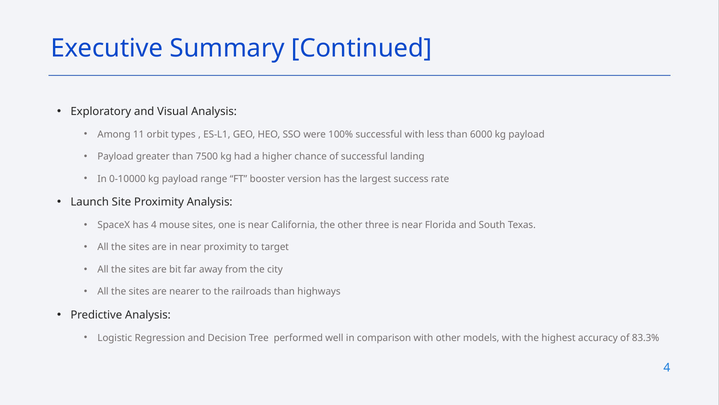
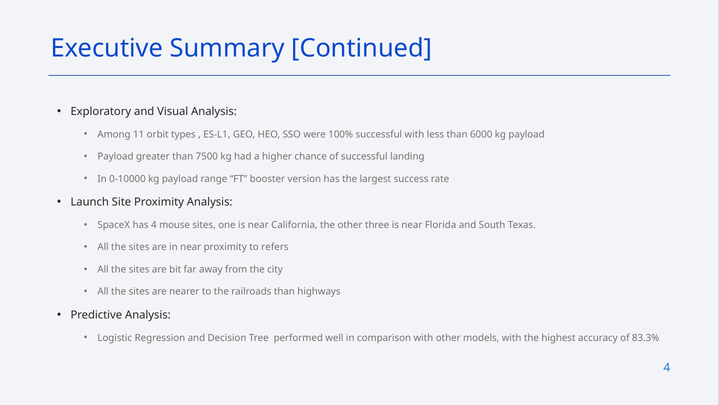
target: target -> refers (275, 247)
